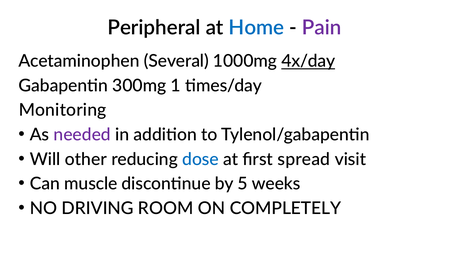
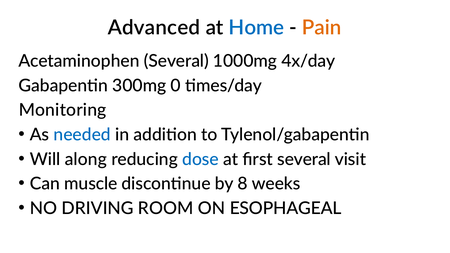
Peripheral: Peripheral -> Advanced (154, 28)
Pain colour: purple -> orange (322, 28)
4x/day underline: present -> none (308, 61)
1: 1 -> 0 (176, 86)
needed colour: purple -> blue (82, 135)
other: other -> along (86, 159)
first spread: spread -> several (304, 159)
5: 5 -> 8 (243, 184)
COMPLETELY: COMPLETELY -> ESOPHAGEAL (286, 208)
